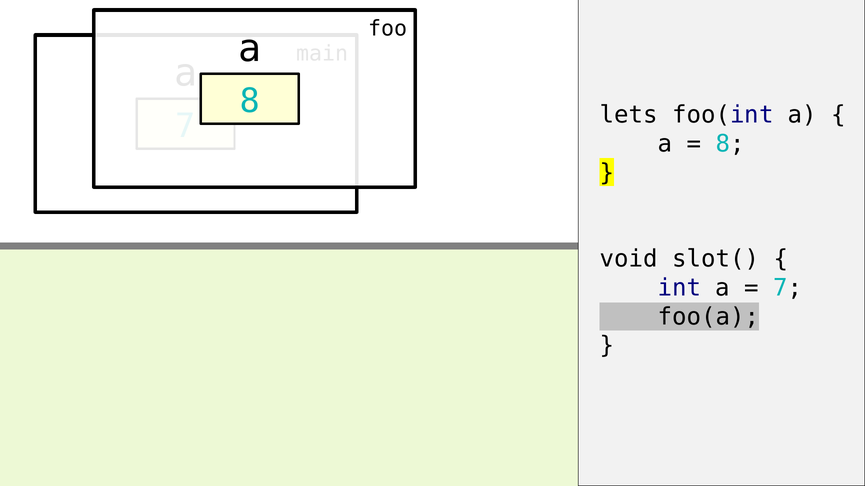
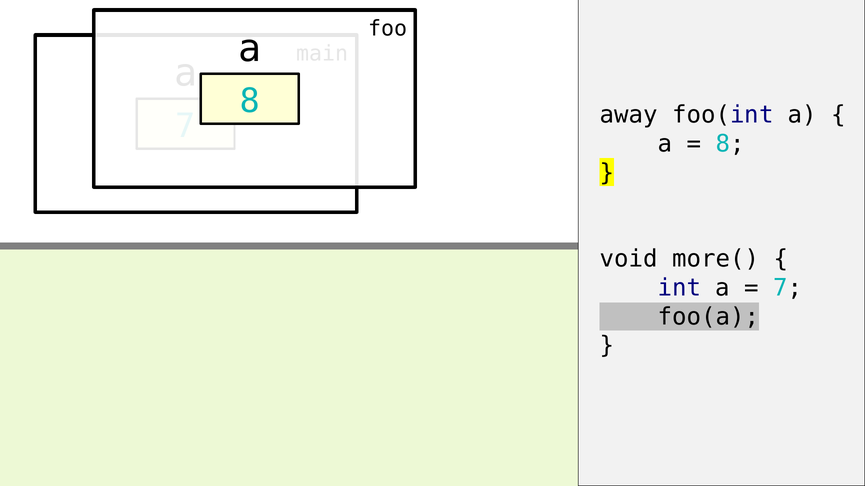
lets: lets -> away (629, 115)
slot(: slot( -> more( (716, 259)
